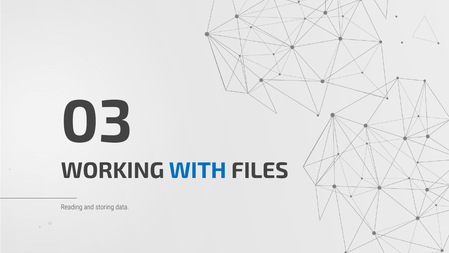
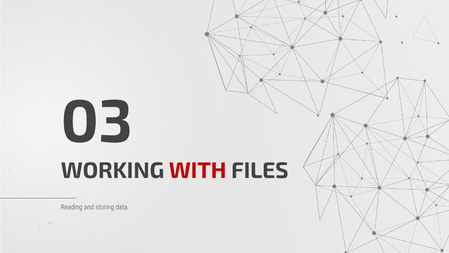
WITH colour: blue -> red (198, 170)
